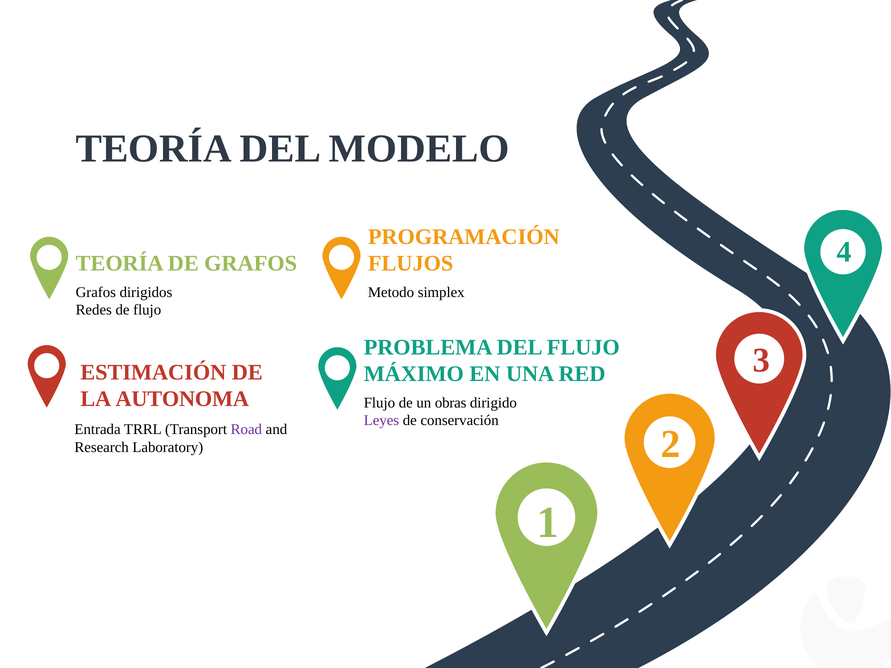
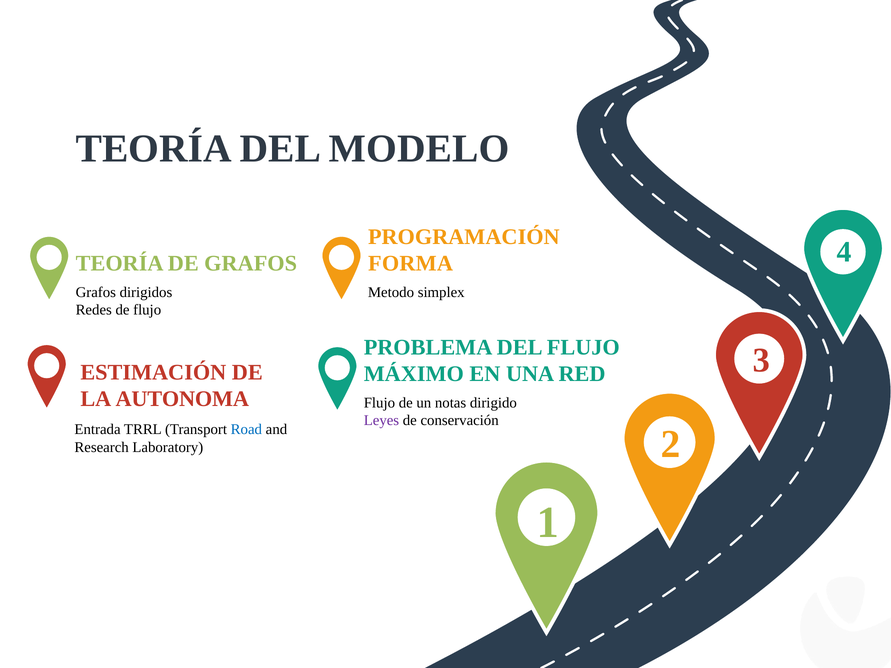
FLUJOS: FLUJOS -> FORMA (411, 264)
obras: obras -> notas (451, 403)
Road colour: purple -> blue (246, 430)
